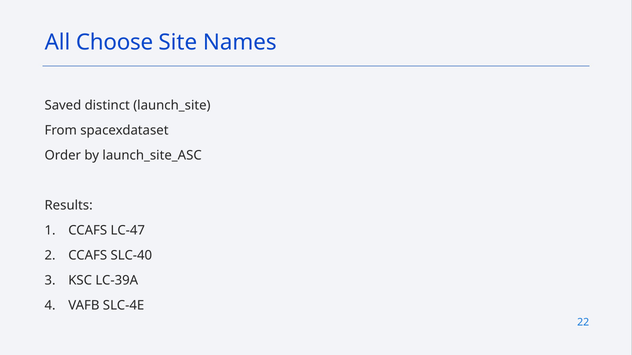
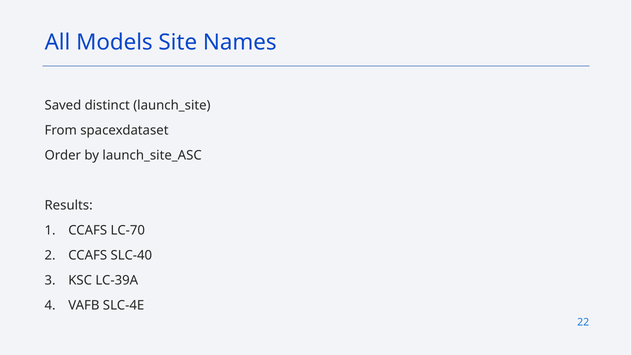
Choose: Choose -> Models (114, 42)
LC-47: LC-47 -> LC-70 (128, 231)
